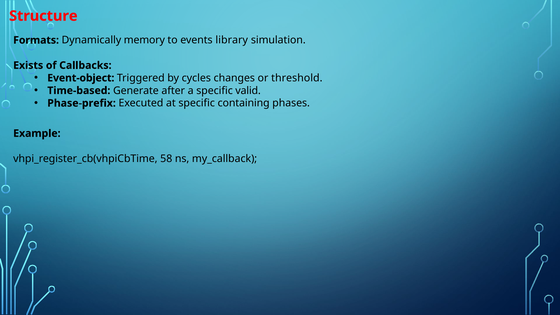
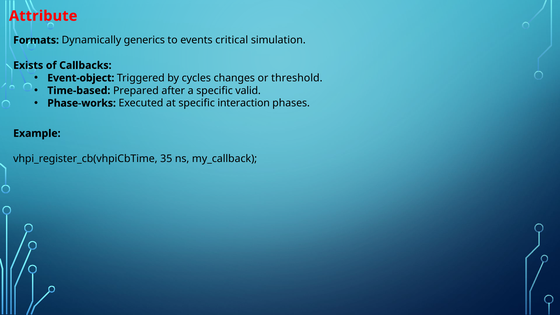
Structure: Structure -> Attribute (43, 16)
memory: memory -> generics (144, 40)
library: library -> critical (232, 40)
Generate: Generate -> Prepared (136, 91)
Phase-prefix: Phase-prefix -> Phase-works (82, 103)
containing: containing -> interaction (244, 103)
58: 58 -> 35 (166, 159)
